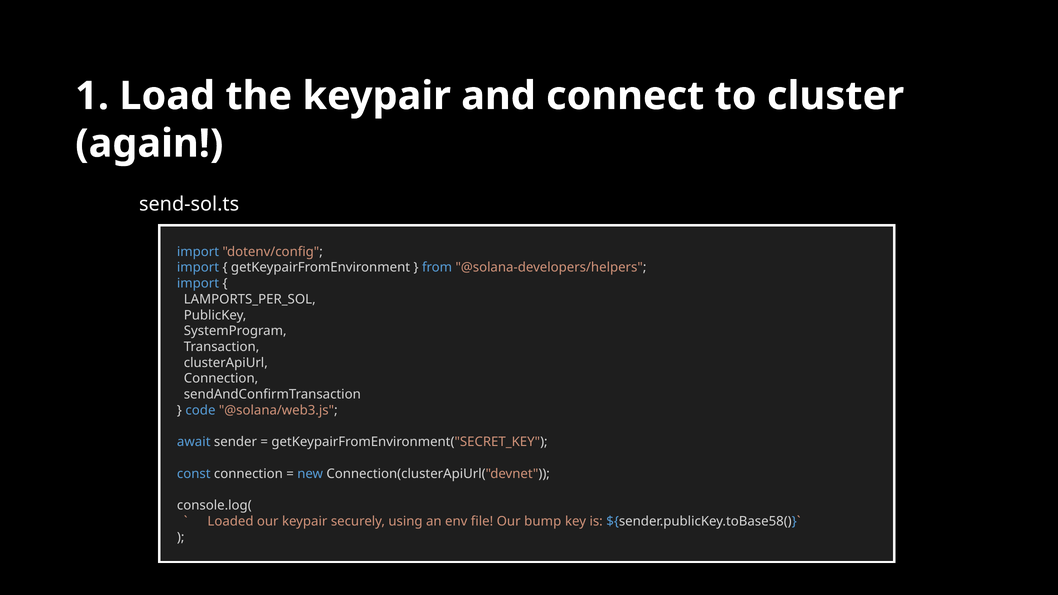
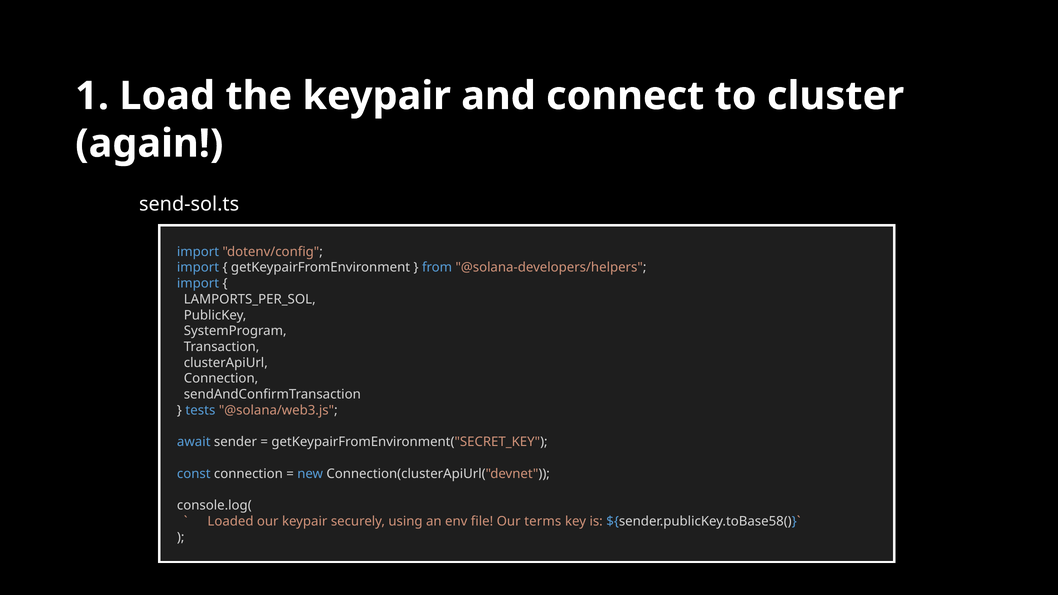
code: code -> tests (200, 410)
bump: bump -> terms (543, 522)
